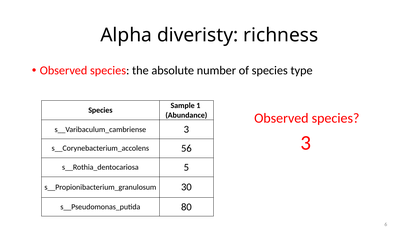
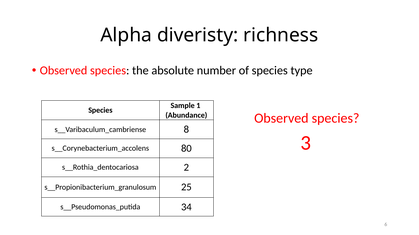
3: 3 -> 8 (186, 130)
56: 56 -> 80 (186, 149)
5: 5 -> 2 (186, 168)
30: 30 -> 25 (186, 188)
80: 80 -> 34 (186, 208)
